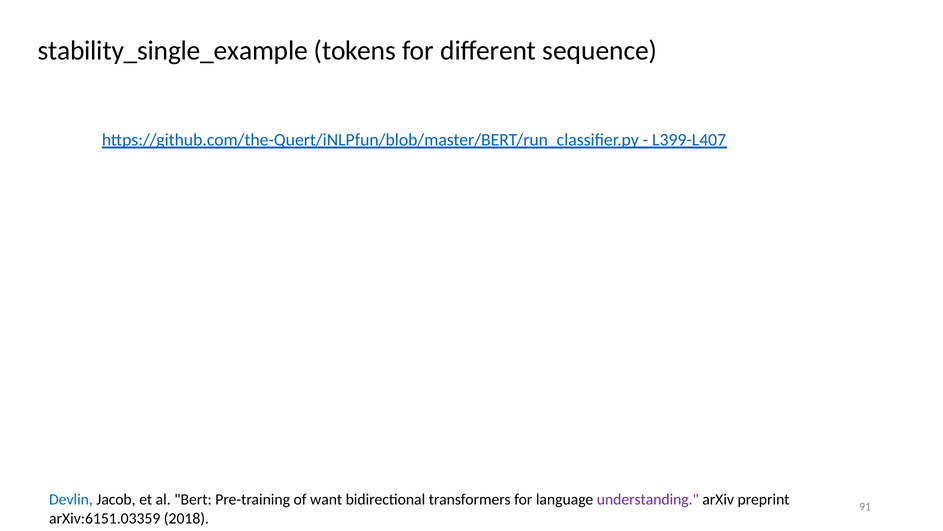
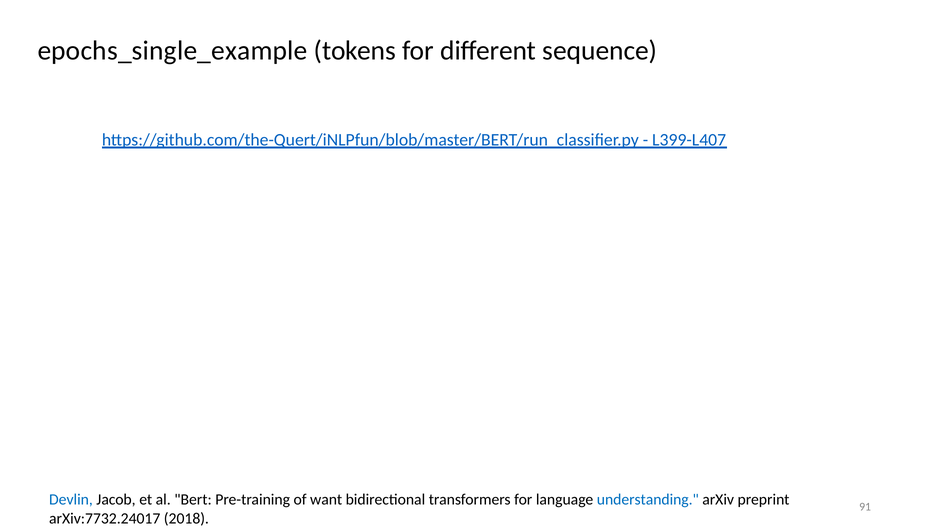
stability_single_example: stability_single_example -> epochs_single_example (172, 50)
understanding colour: purple -> blue (648, 499)
arXiv:6151.03359: arXiv:6151.03359 -> arXiv:7732.24017 (105, 518)
